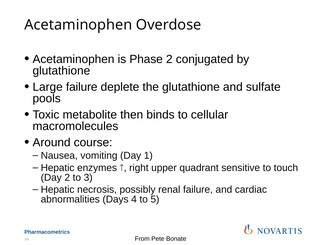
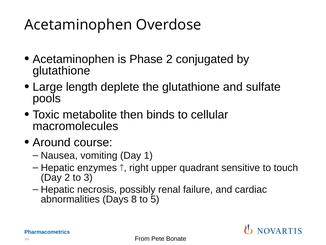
Large failure: failure -> length (82, 87)
4: 4 -> 8 (134, 199)
